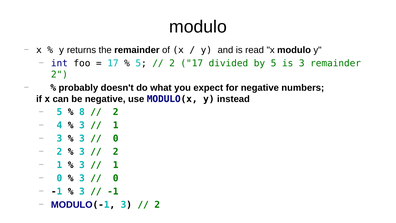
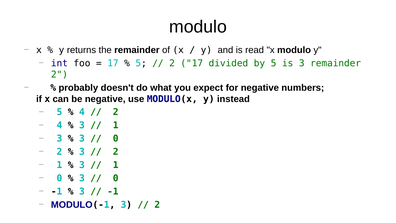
8: 8 -> 4 (82, 112)
